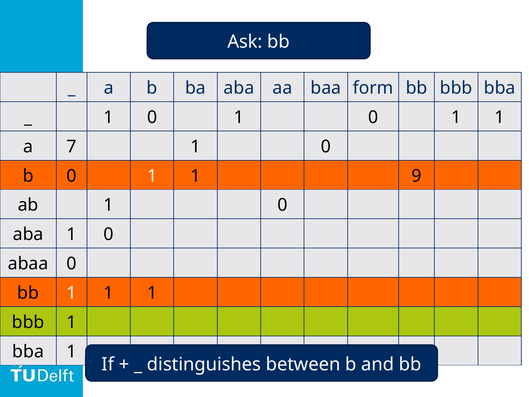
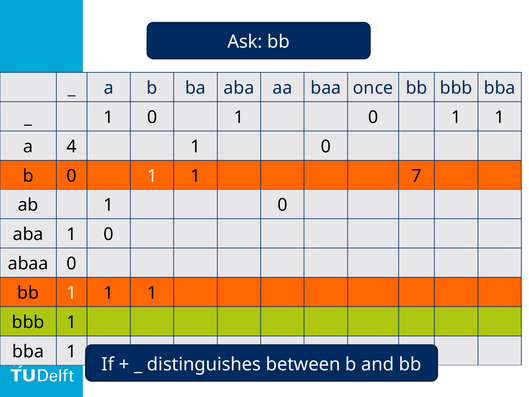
form: form -> once (373, 88)
7: 7 -> 4 (72, 146)
9: 9 -> 7 (417, 176)
